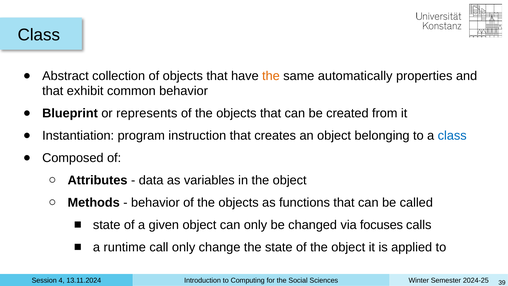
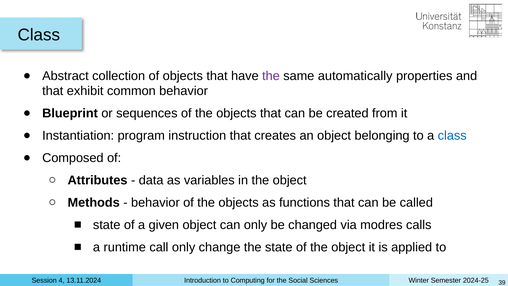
the colour: orange -> purple (271, 76)
represents: represents -> sequences (147, 113)
focuses: focuses -> modres (381, 225)
